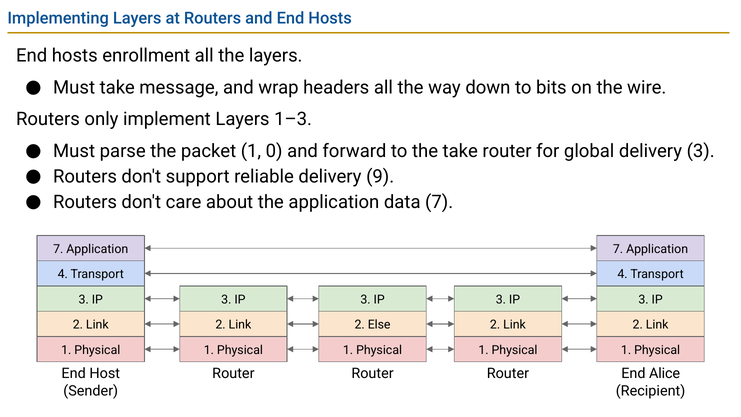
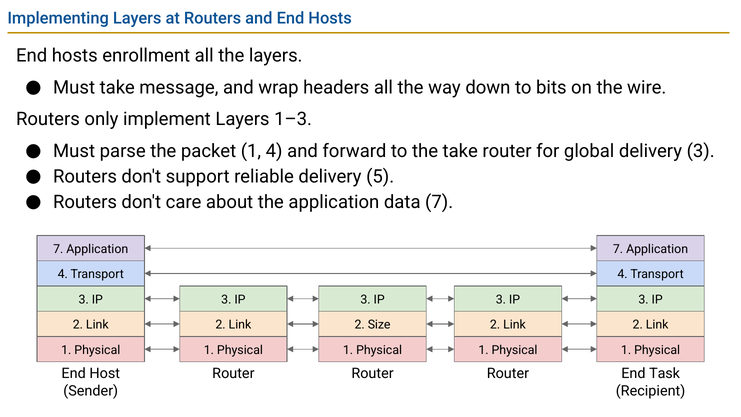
1 0: 0 -> 4 (274, 151)
9: 9 -> 5 (380, 177)
Else: Else -> Size (379, 325)
Alice: Alice -> Task (665, 374)
